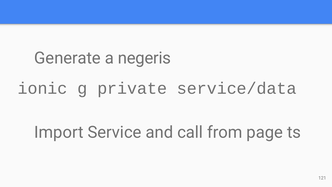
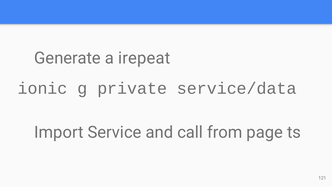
negeris: negeris -> irepeat (144, 58)
